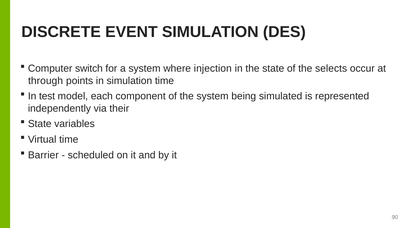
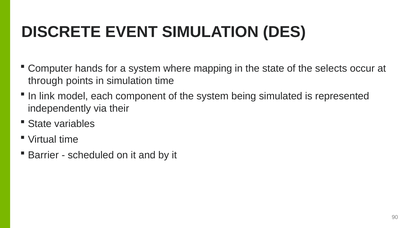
switch: switch -> hands (89, 69)
injection: injection -> mapping (213, 69)
test: test -> link (47, 96)
